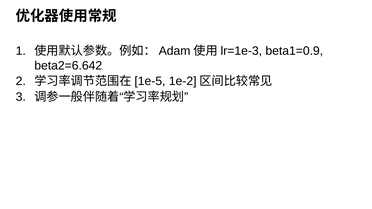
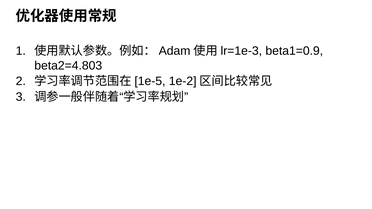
beta2=6.642: beta2=6.642 -> beta2=4.803 (68, 66)
